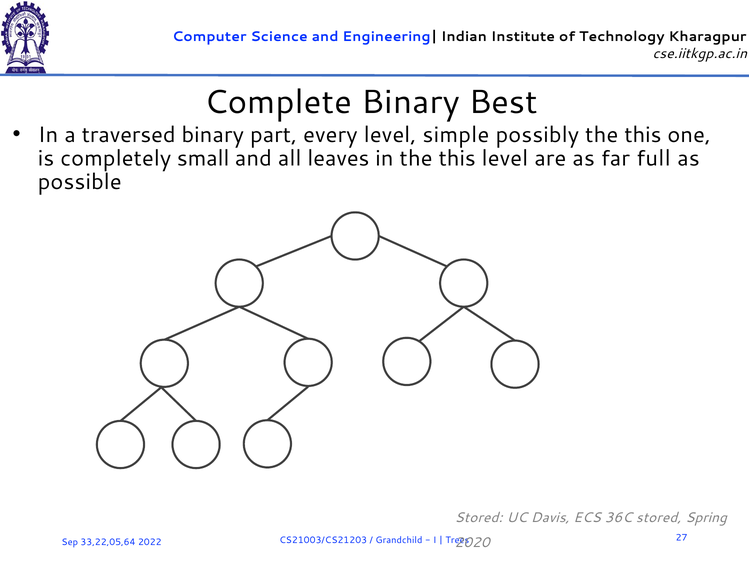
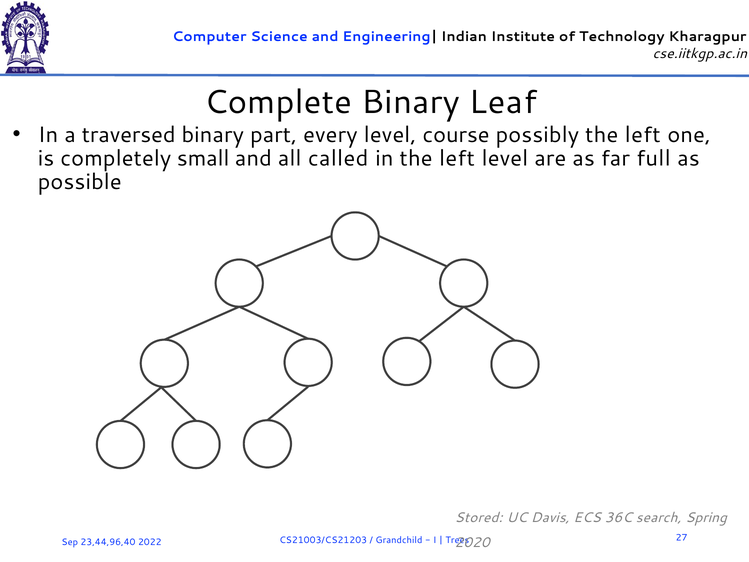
Best: Best -> Leaf (503, 102)
simple: simple -> course (456, 135)
possibly the this: this -> left (643, 135)
leaves: leaves -> called (338, 158)
in the this: this -> left (457, 158)
36C stored: stored -> search (659, 518)
33,22,05,64: 33,22,05,64 -> 23,44,96,40 (108, 542)
